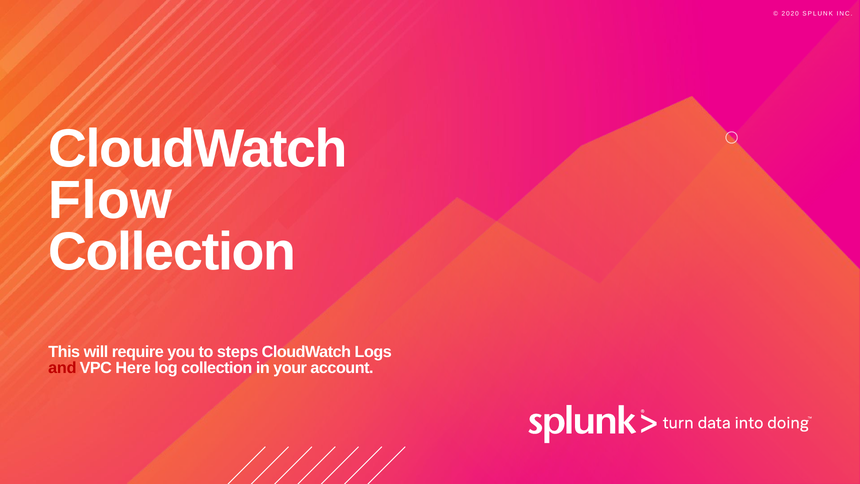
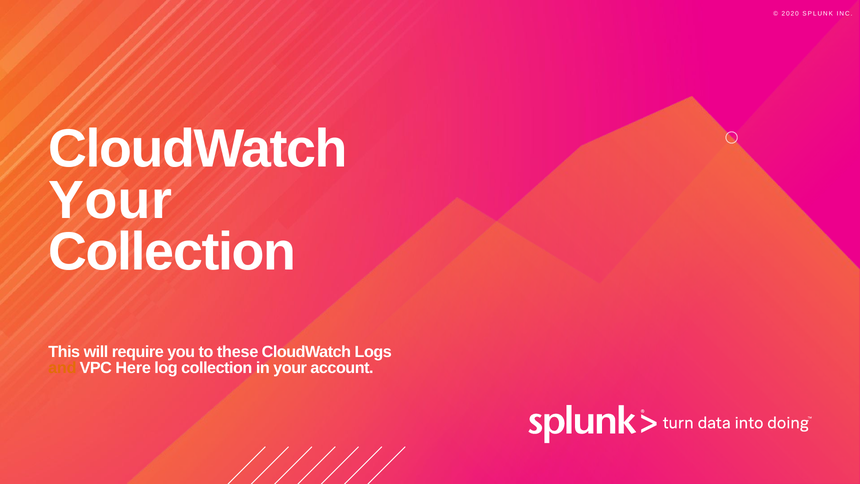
Flow: Flow -> Your (110, 200)
steps: steps -> these (238, 352)
and colour: red -> orange (62, 368)
